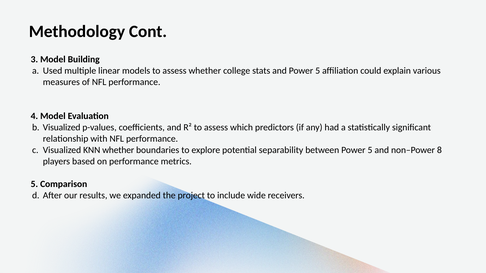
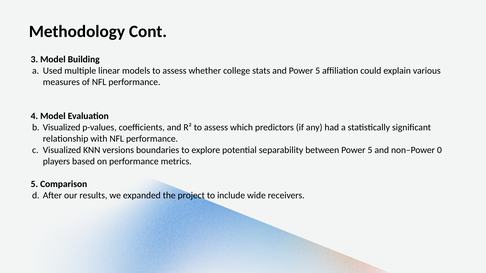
KNN whether: whether -> versions (118, 150)
8: 8 -> 0 (439, 150)
